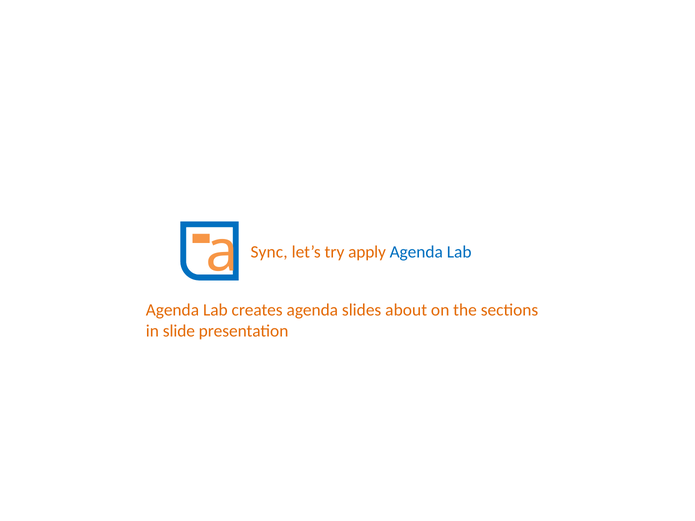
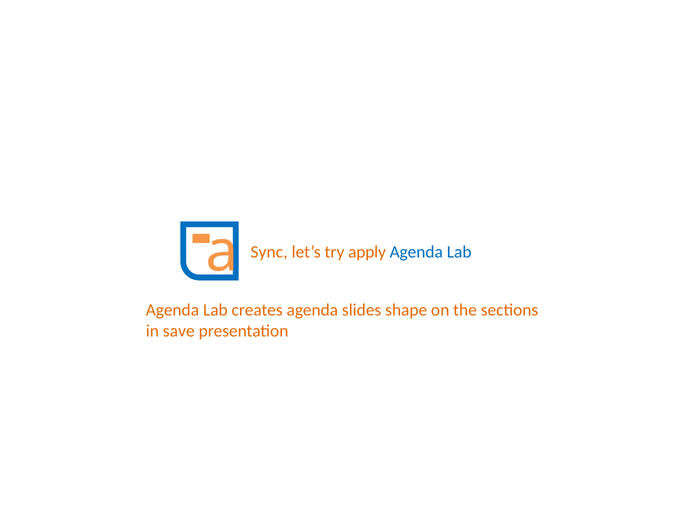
about: about -> shape (406, 310)
slide: slide -> save (179, 331)
